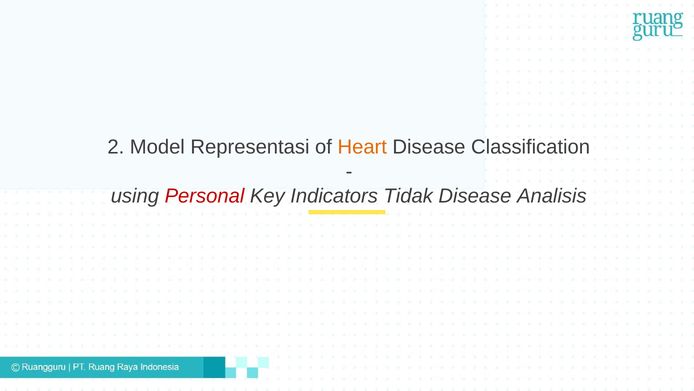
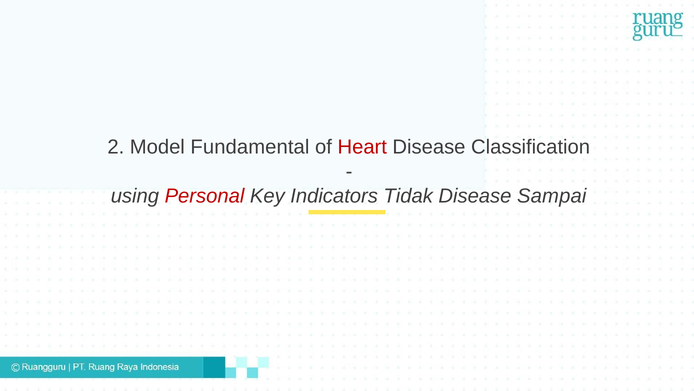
Representasi: Representasi -> Fundamental (250, 147)
Heart colour: orange -> red (362, 147)
Analisis: Analisis -> Sampai (552, 196)
